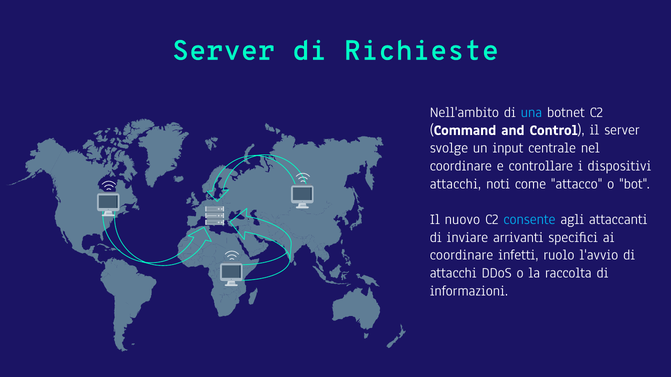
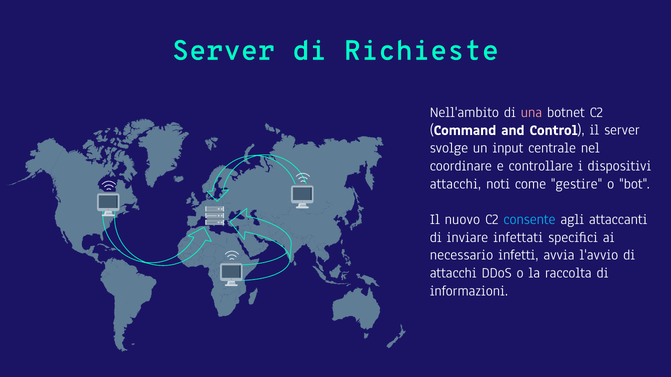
una colour: light blue -> pink (531, 112)
attacco: attacco -> gestire (577, 184)
arrivanti: arrivanti -> infettati (518, 237)
coordinare: coordinare -> necessario (461, 255)
ruolo: ruolo -> avvia (559, 255)
